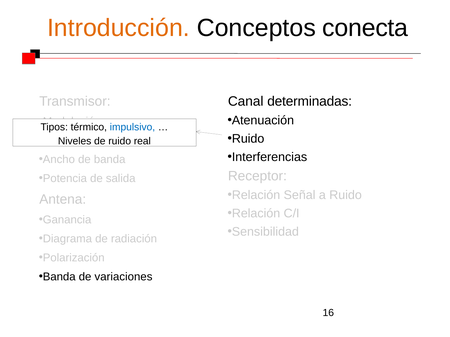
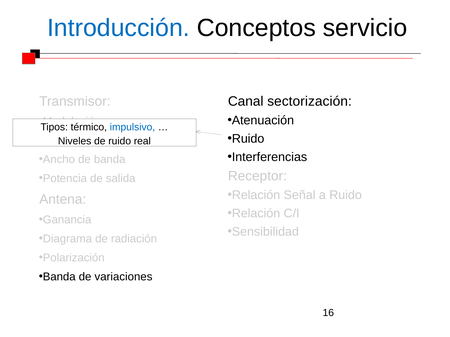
Introducción colour: orange -> blue (118, 28)
conecta: conecta -> servicio (365, 28)
determinadas: determinadas -> sectorización (310, 102)
